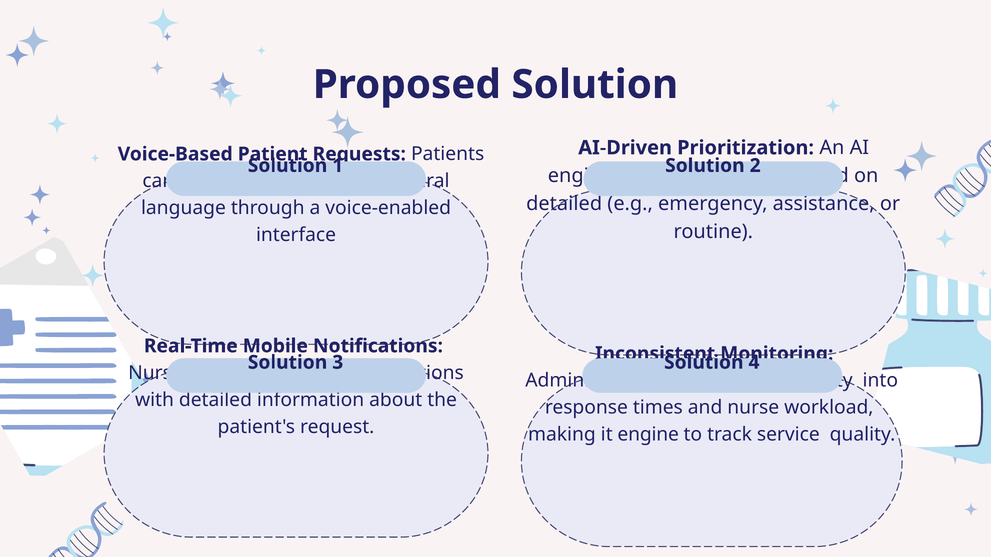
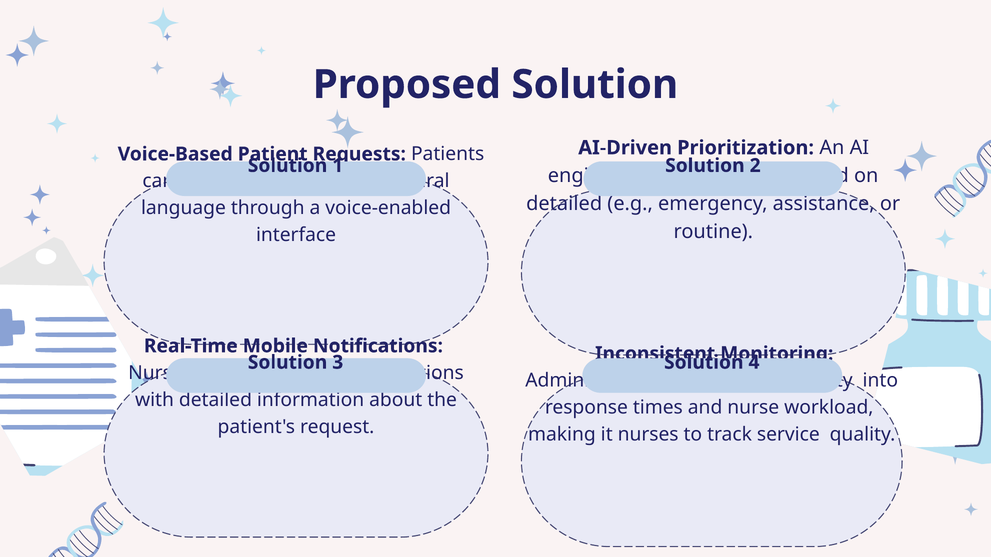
it engine: engine -> nurses (648, 435)
